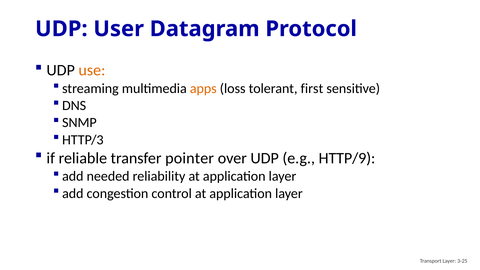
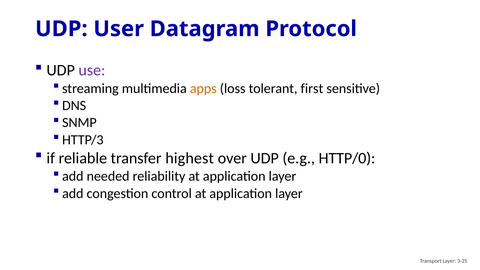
use colour: orange -> purple (92, 70)
pointer: pointer -> highest (190, 158)
HTTP/9: HTTP/9 -> HTTP/0 (347, 158)
